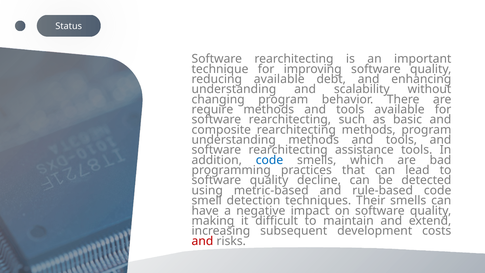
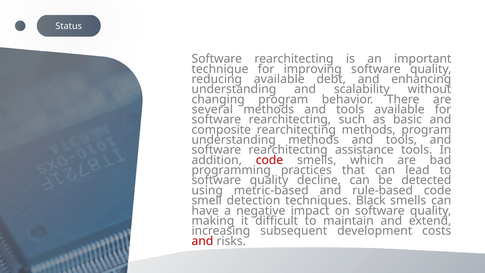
require: require -> several (212, 109)
code colour: blue -> red (269, 160)
Their: Their -> Black (371, 200)
